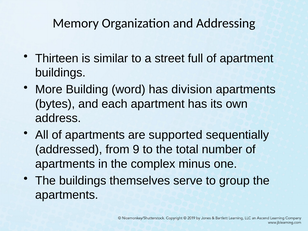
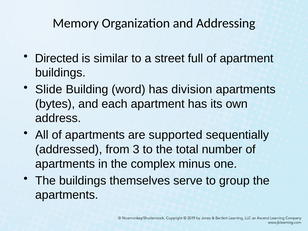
Thirteen: Thirteen -> Directed (57, 58)
More: More -> Slide (49, 90)
9: 9 -> 3 (136, 149)
